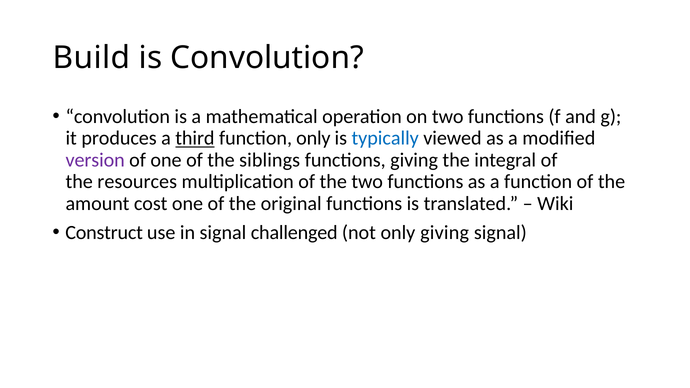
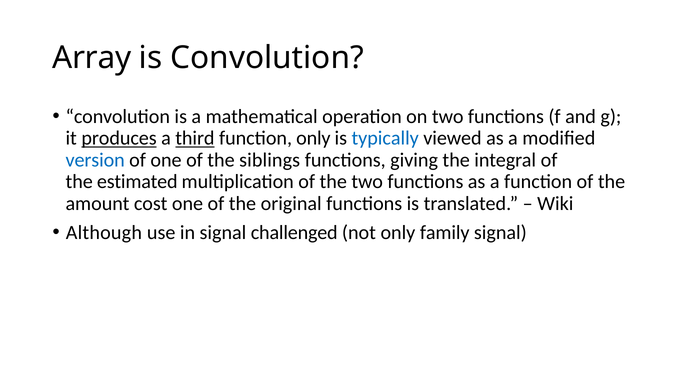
Build: Build -> Array (92, 58)
produces underline: none -> present (119, 138)
version colour: purple -> blue (95, 160)
resources: resources -> estimated (137, 182)
Construct: Construct -> Although (104, 233)
only giving: giving -> family (445, 233)
